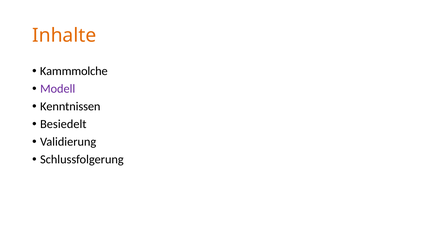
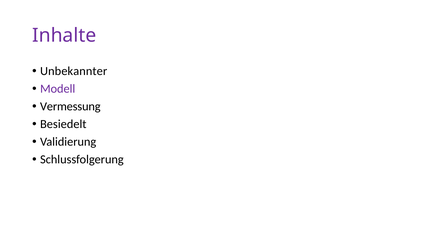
Inhalte colour: orange -> purple (64, 35)
Kammmolche: Kammmolche -> Unbekannter (74, 71)
Kenntnissen: Kenntnissen -> Vermessung (70, 107)
